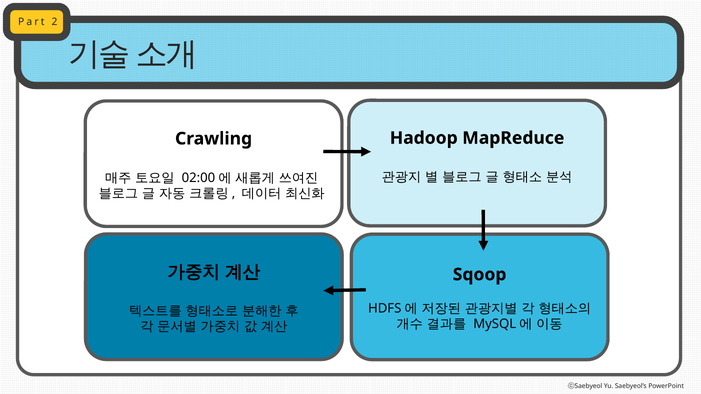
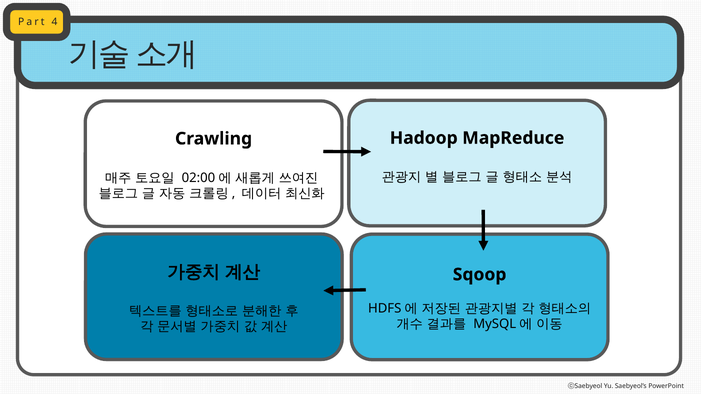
2: 2 -> 4 (54, 22)
